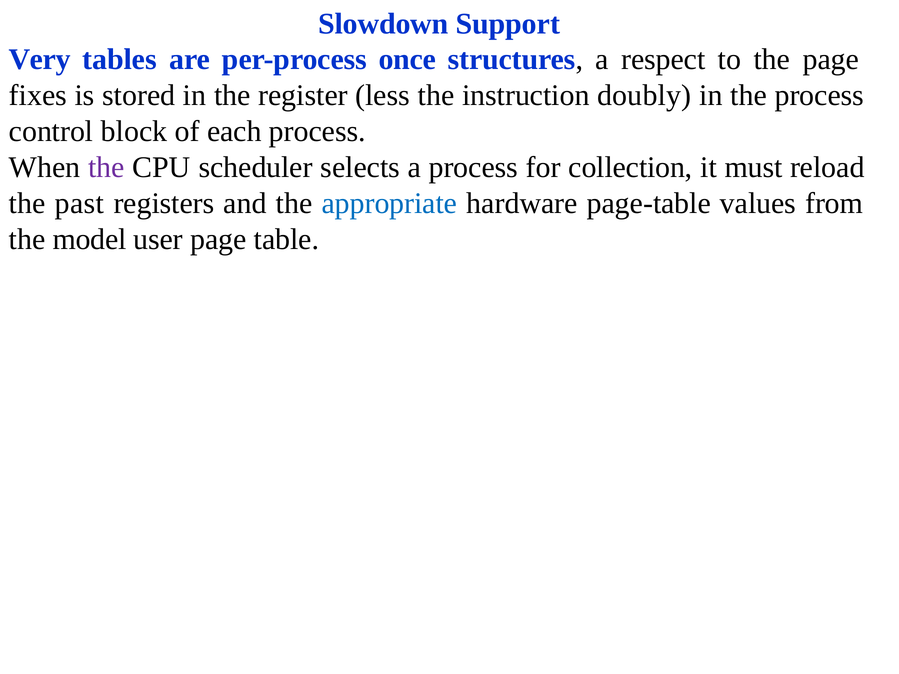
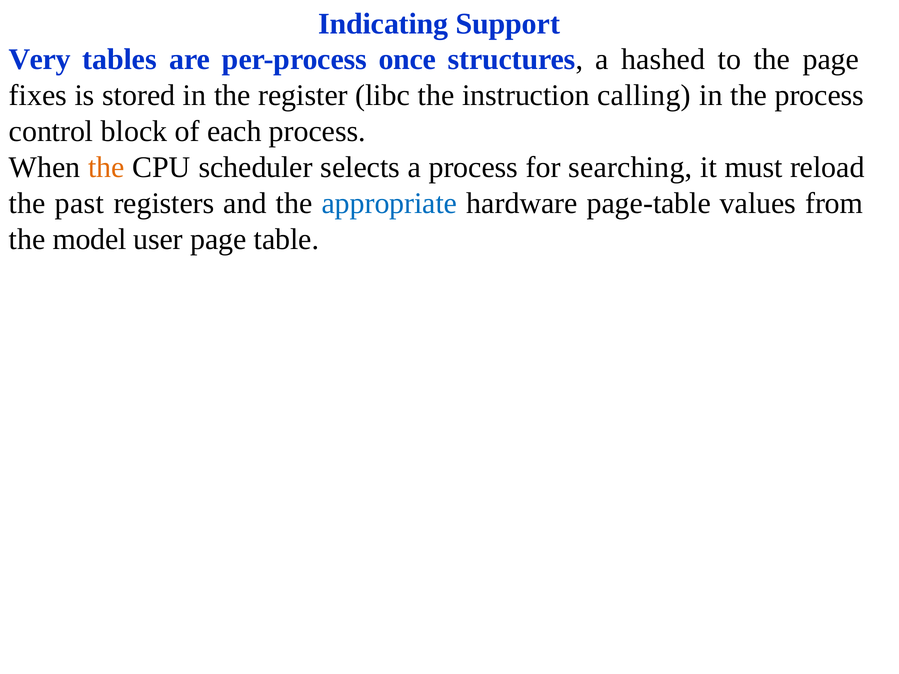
Slowdown: Slowdown -> Indicating (383, 24)
respect: respect -> hashed (663, 60)
less: less -> libc (383, 96)
doubly: doubly -> calling (644, 96)
the colour: purple -> orange (106, 168)
collection: collection -> searching (630, 168)
